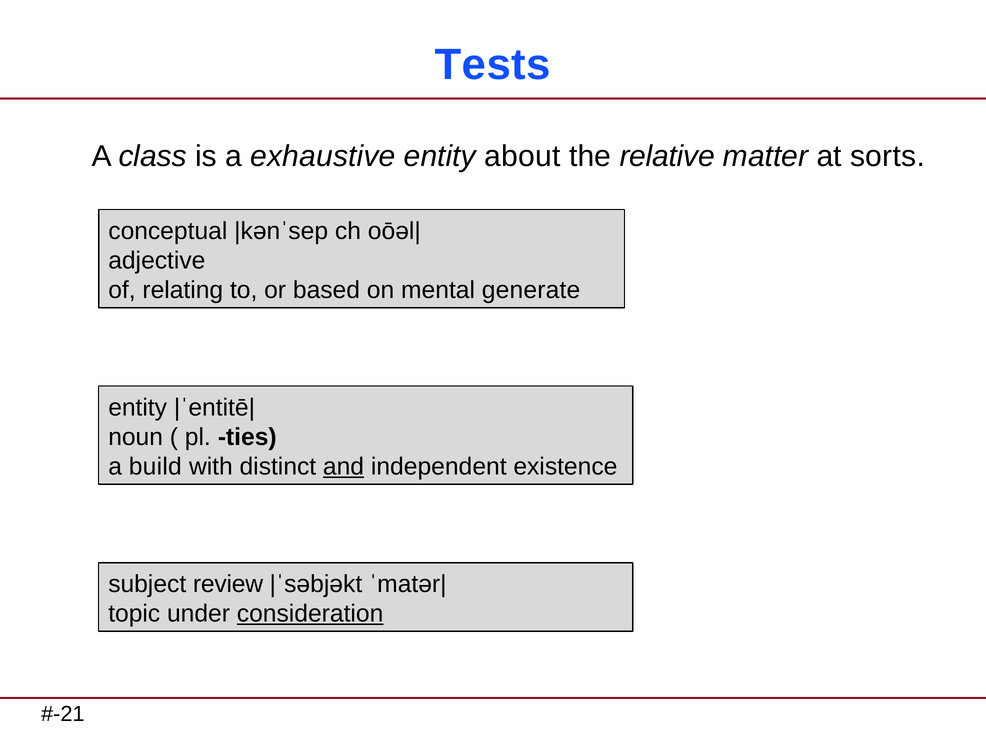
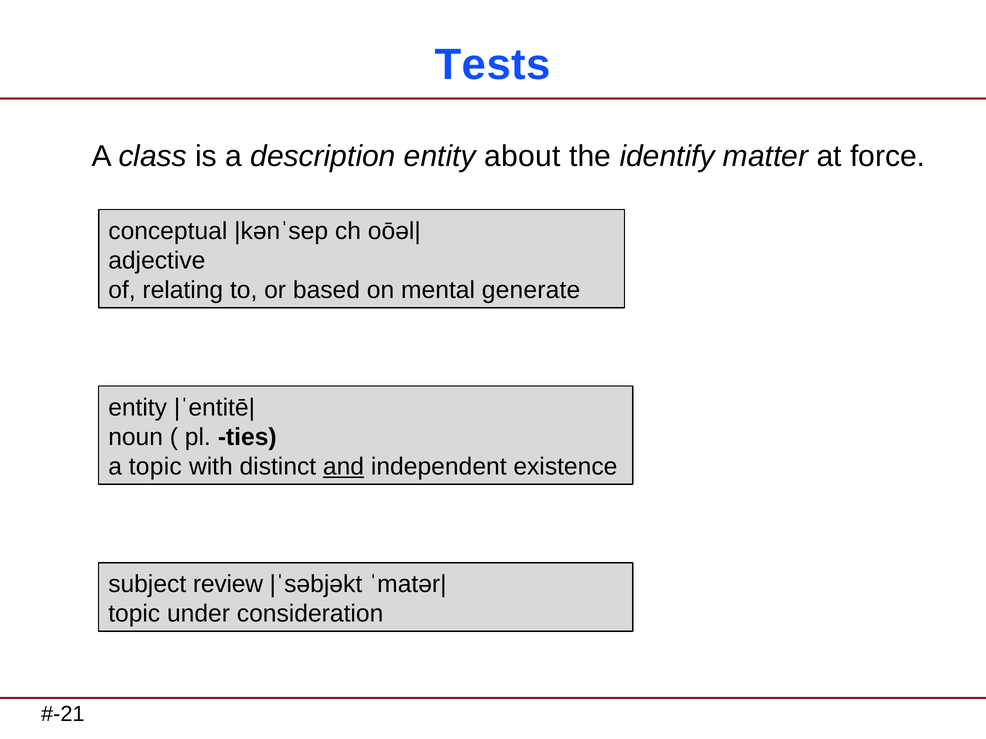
exhaustive: exhaustive -> description (323, 156)
relative: relative -> identify (667, 156)
sorts: sorts -> force (888, 156)
a build: build -> topic (155, 467)
consideration underline: present -> none (310, 614)
